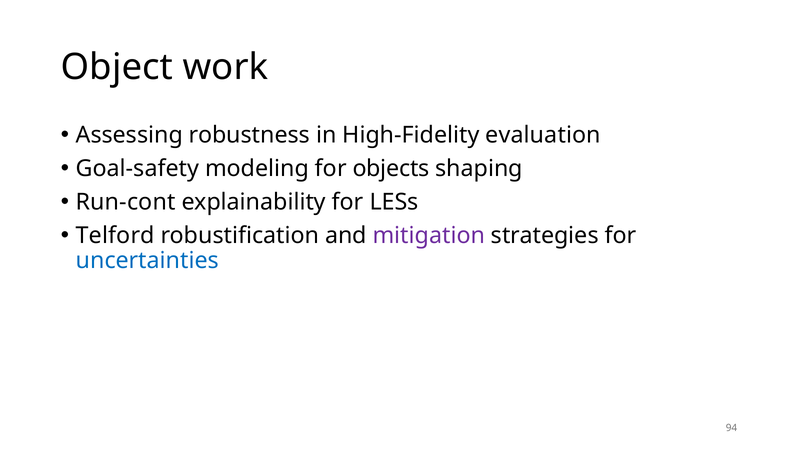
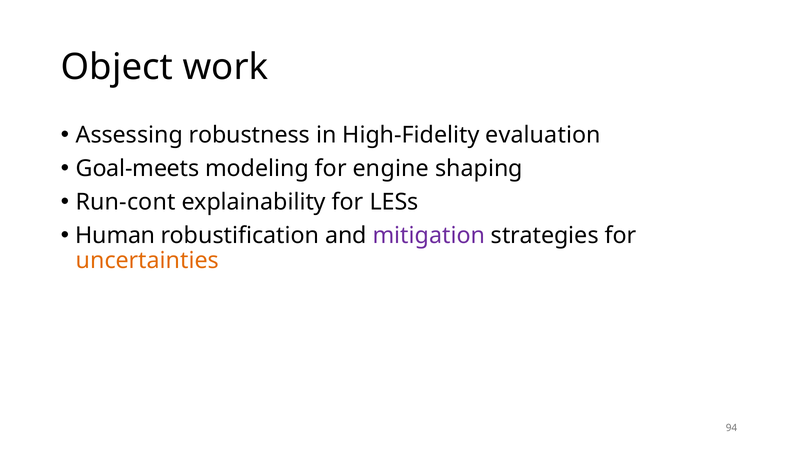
Goal-safety: Goal-safety -> Goal-meets (138, 168)
objects: objects -> engine (391, 168)
Telford: Telford -> Human (115, 235)
uncertainties colour: blue -> orange (147, 260)
